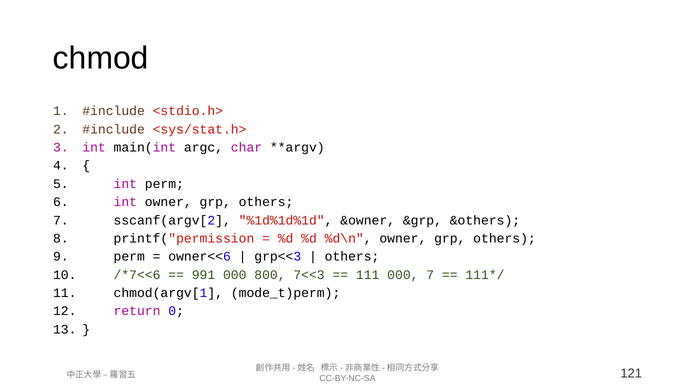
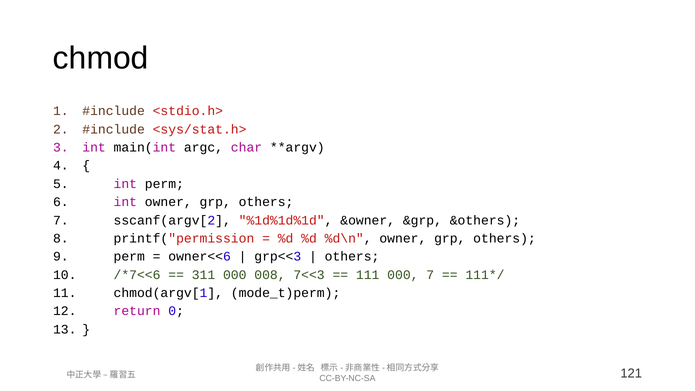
991: 991 -> 311 (204, 275)
800: 800 -> 008 (270, 275)
